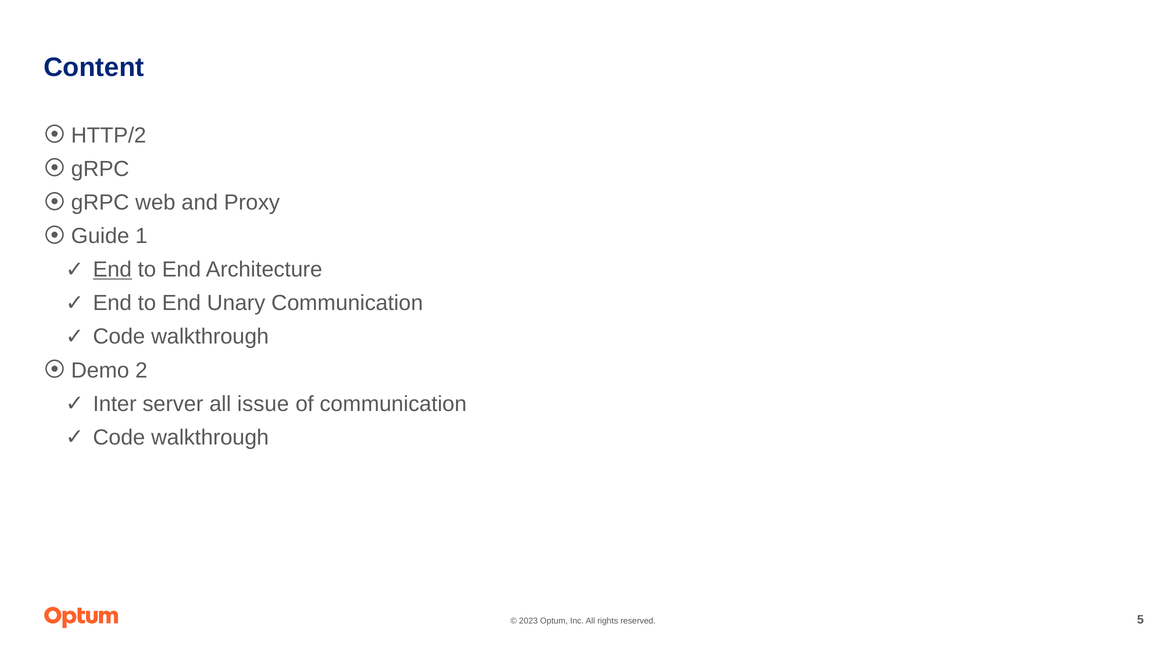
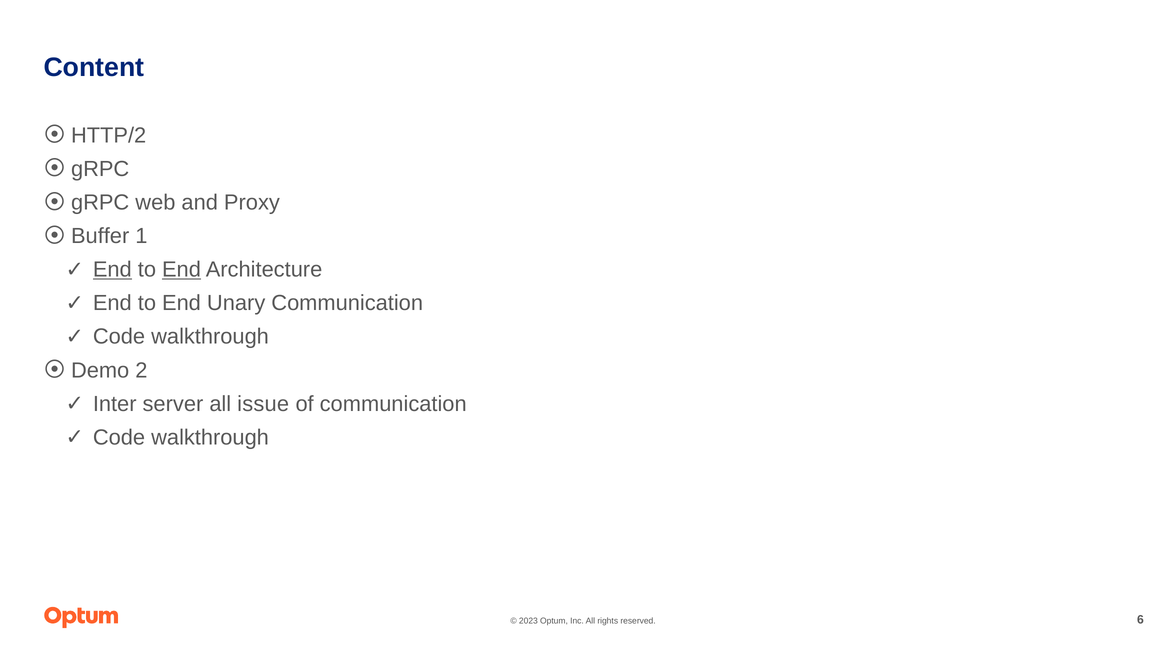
Guide: Guide -> Buffer (100, 236)
End underline: none -> present (181, 270)
5: 5 -> 6 (1140, 620)
